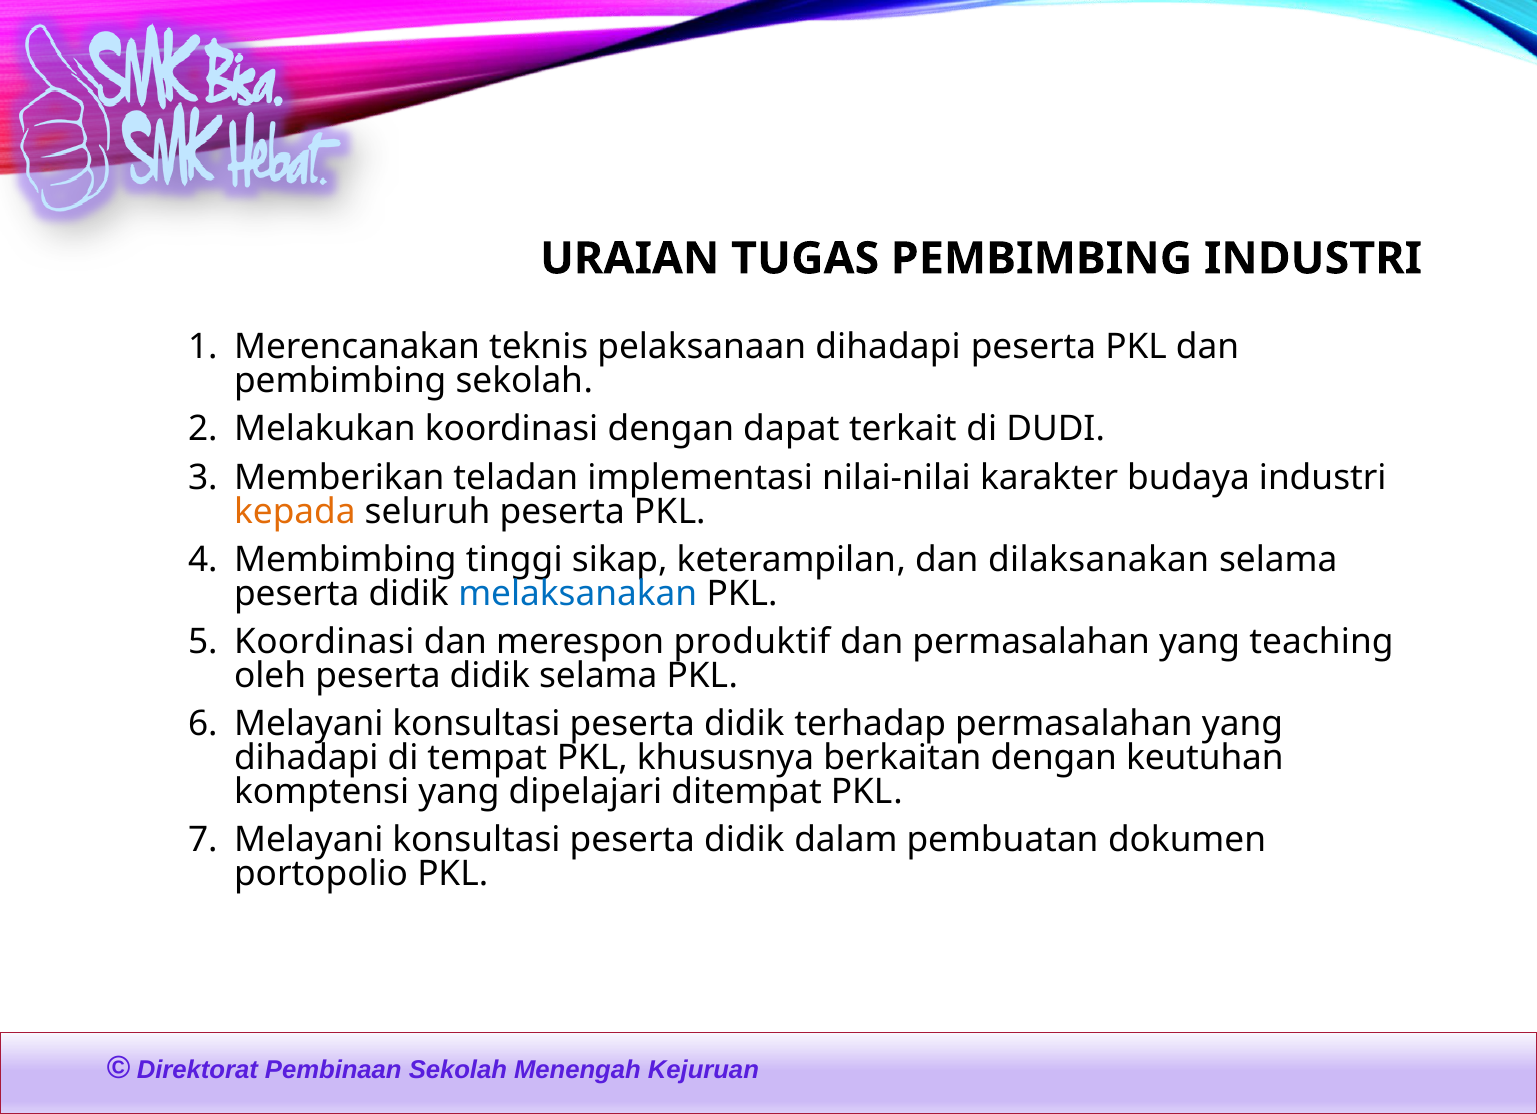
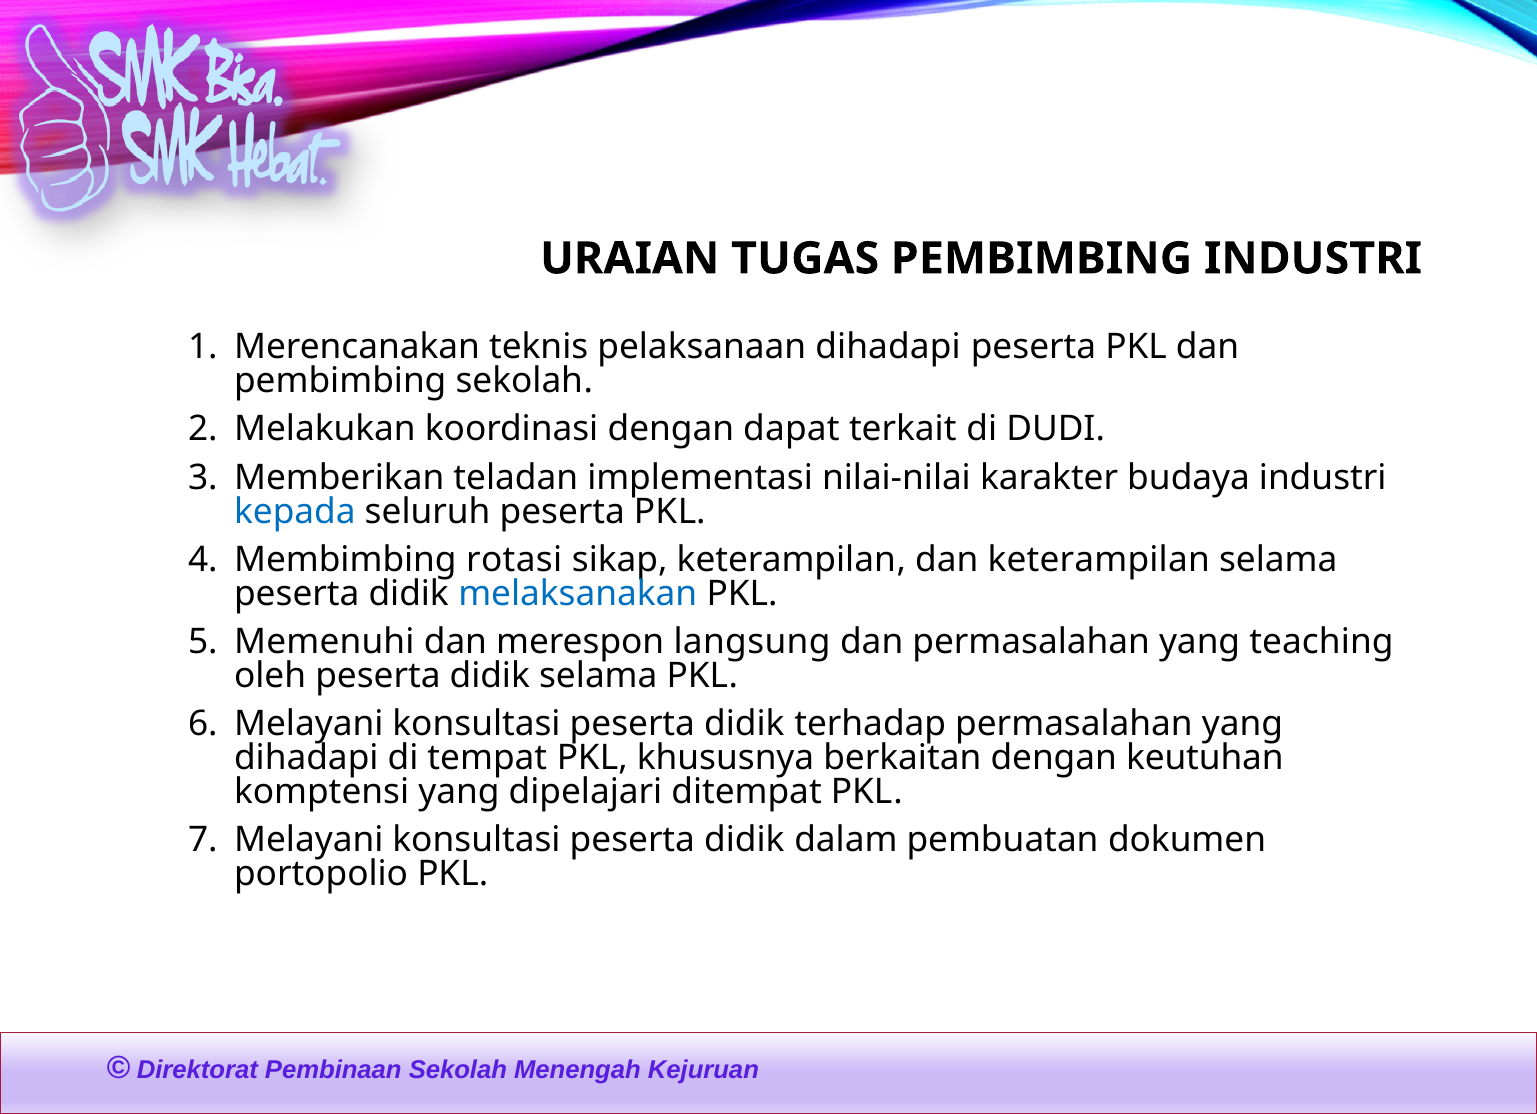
kepada colour: orange -> blue (295, 511)
tinggi: tinggi -> rotasi (514, 560)
dan dilaksanakan: dilaksanakan -> keterampilan (1099, 560)
Koordinasi: Koordinasi -> Memenuhi (324, 642)
produktif: produktif -> langsung (752, 642)
